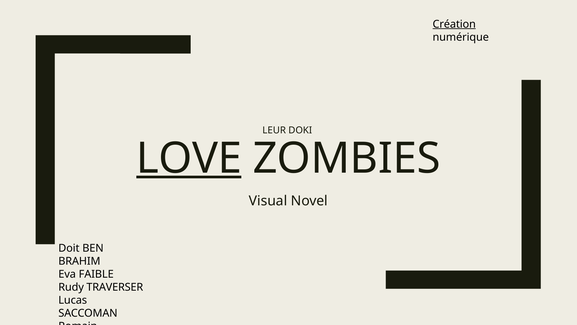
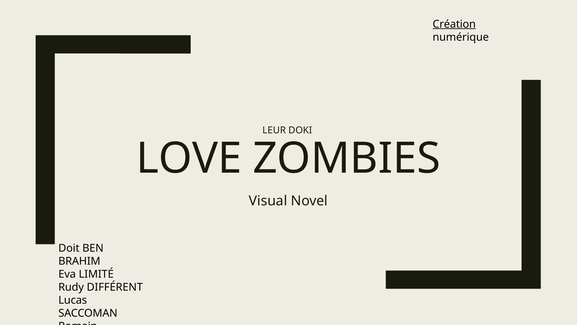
LOVE underline: present -> none (189, 158)
FAIBLE: FAIBLE -> LIMITÉ (96, 274)
TRAVERSER: TRAVERSER -> DIFFÉRENT (115, 287)
